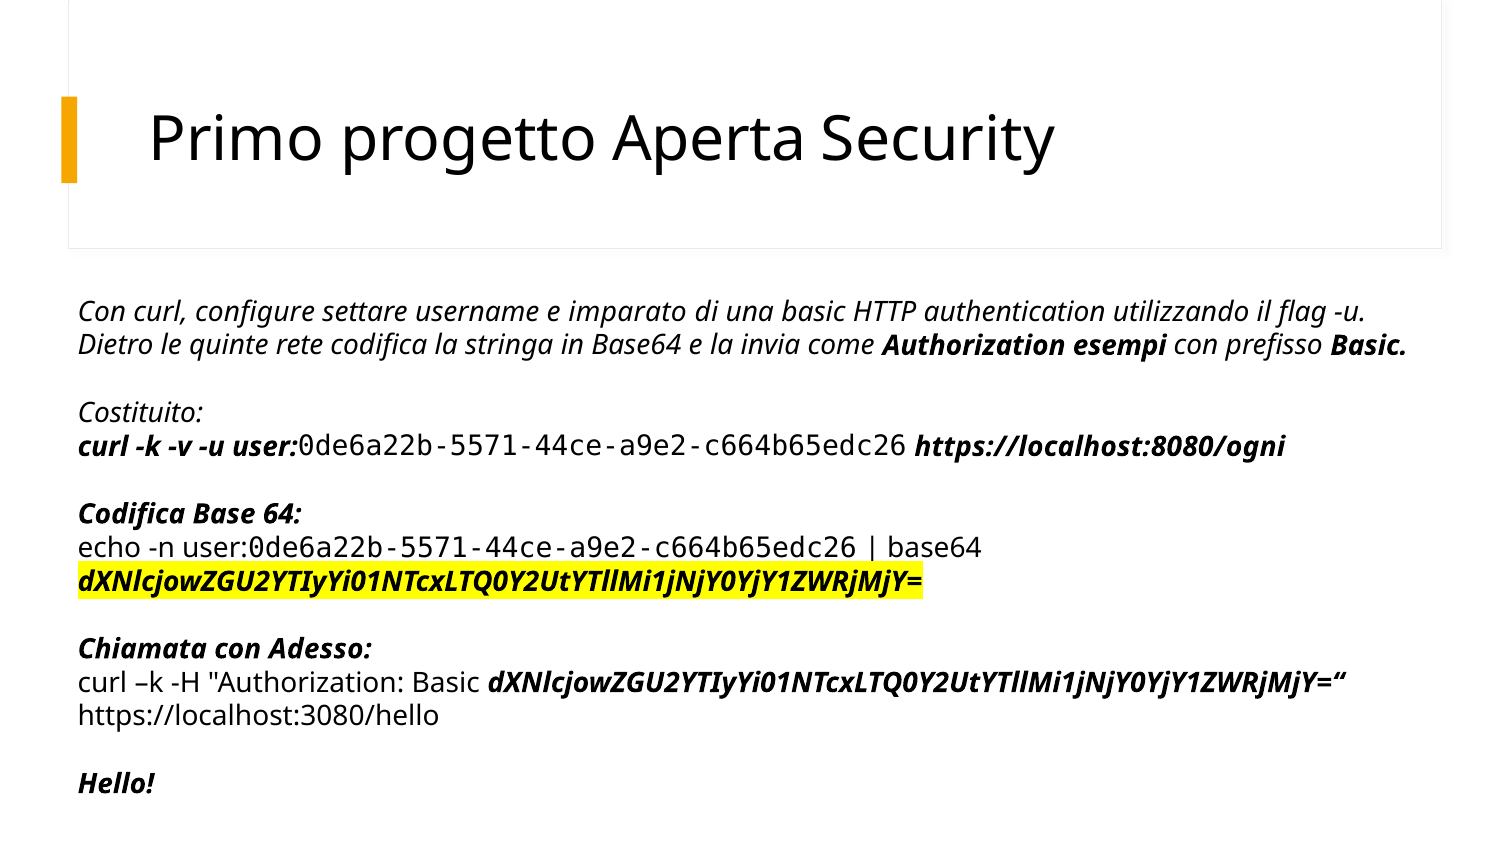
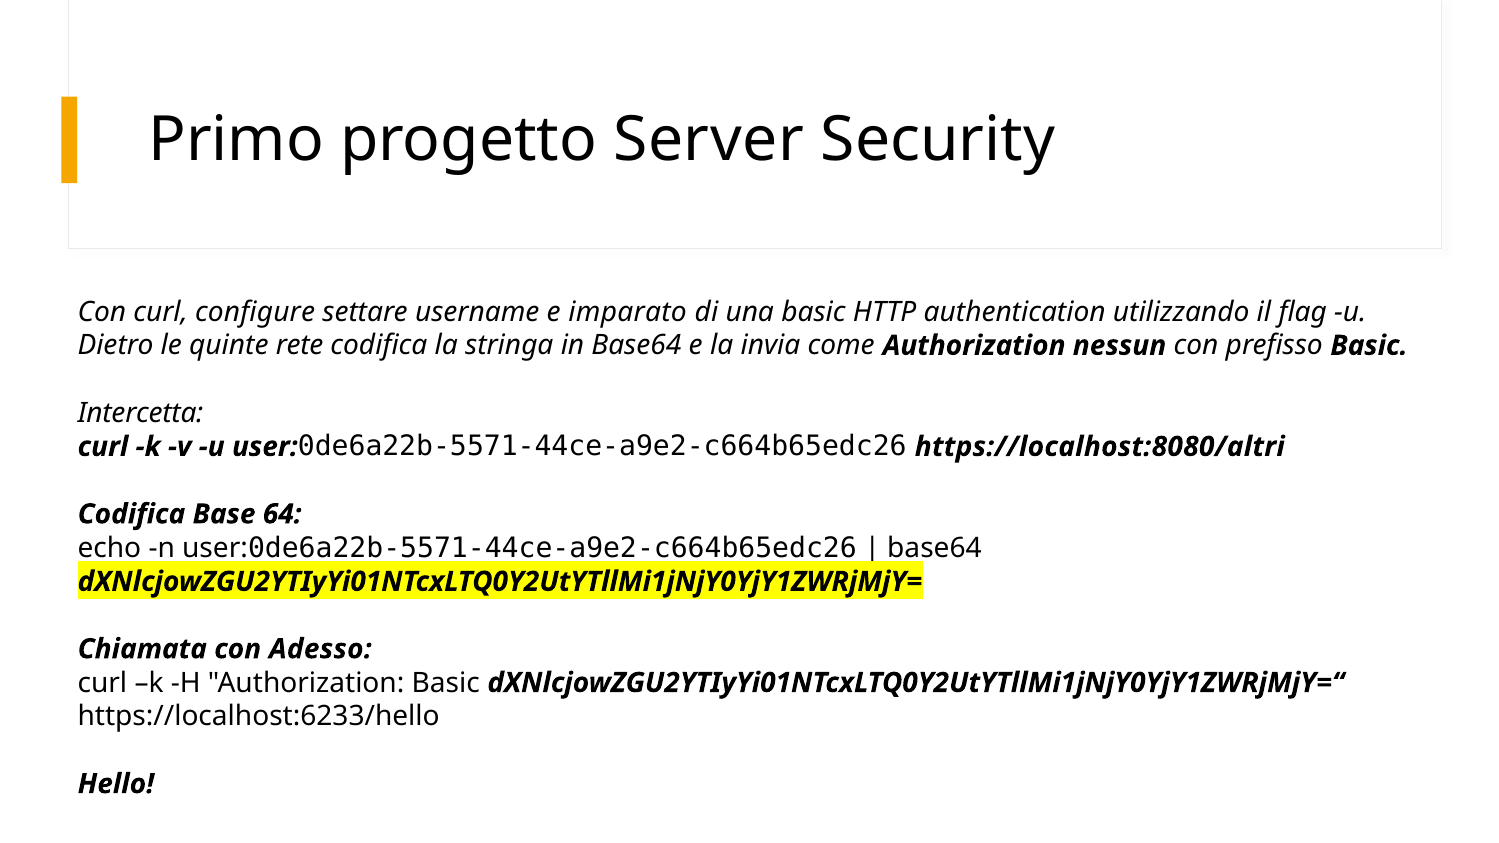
Aperta: Aperta -> Server (709, 140)
esempi: esempi -> nessun (1120, 346)
Costituito: Costituito -> Intercetta (140, 413)
https://localhost:8080/ogni: https://localhost:8080/ogni -> https://localhost:8080/altri (1100, 447)
https://localhost:3080/hello: https://localhost:3080/hello -> https://localhost:6233/hello (259, 717)
